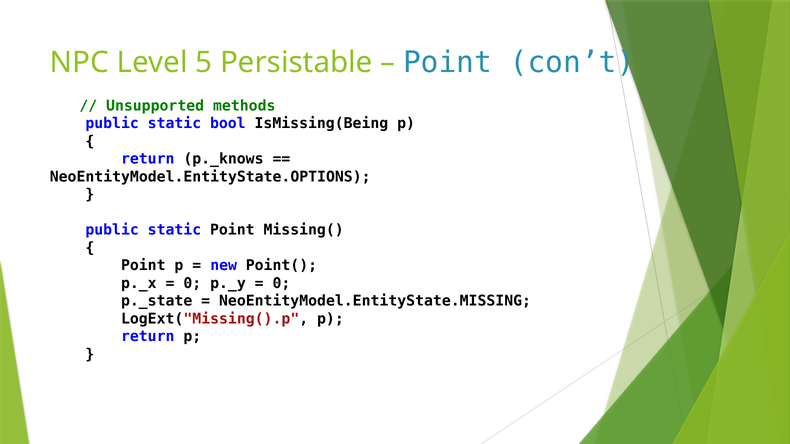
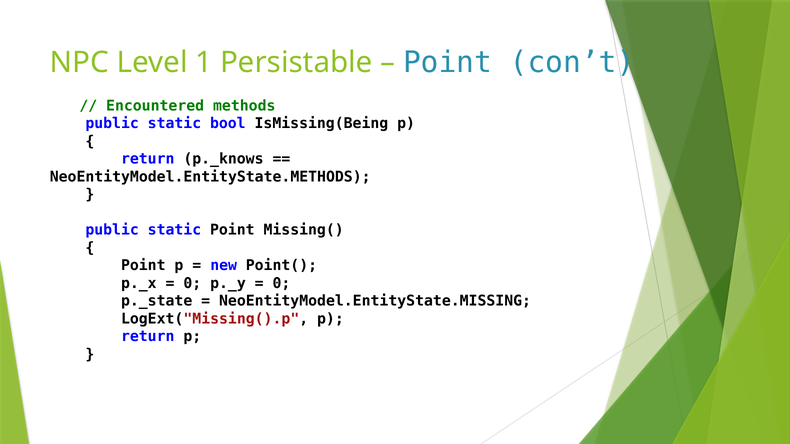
5: 5 -> 1 (204, 62)
Unsupported: Unsupported -> Encountered (155, 106)
NeoEntityModel.EntityState.OPTIONS: NeoEntityModel.EntityState.OPTIONS -> NeoEntityModel.EntityState.METHODS (210, 177)
